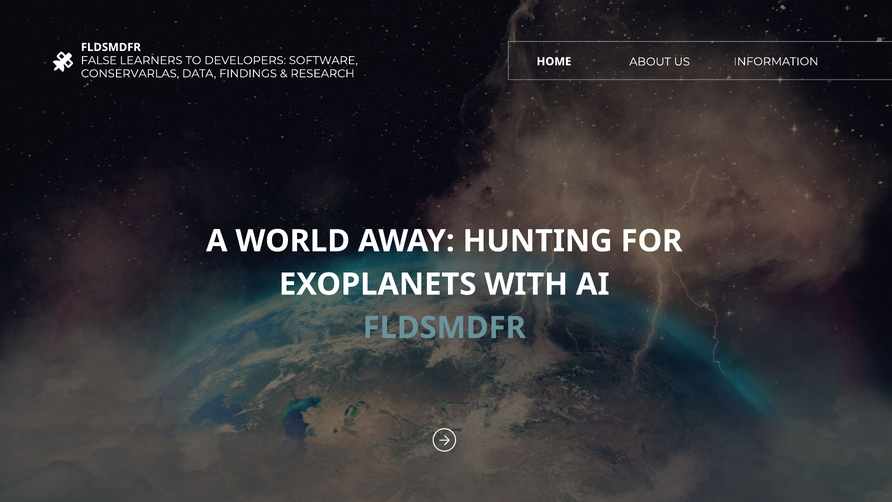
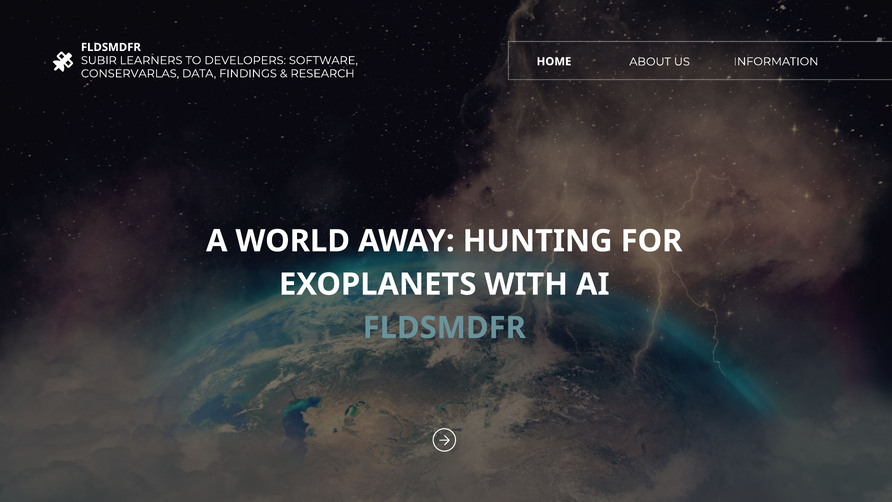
FALSE: FALSE -> SUBIR (99, 60)
